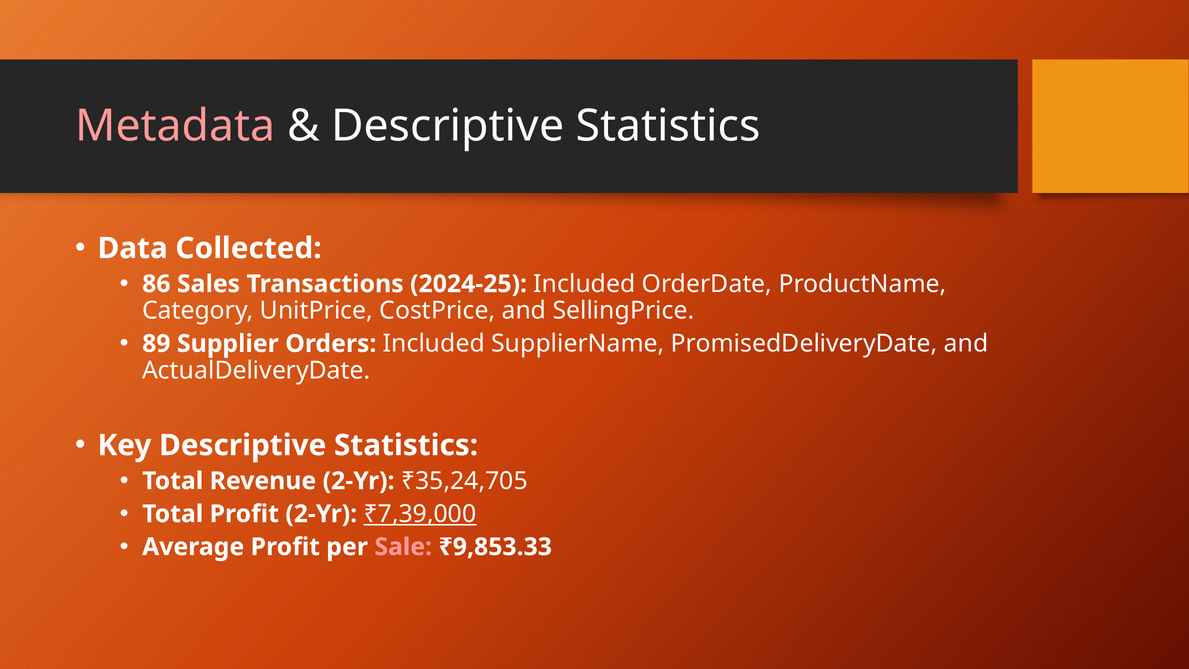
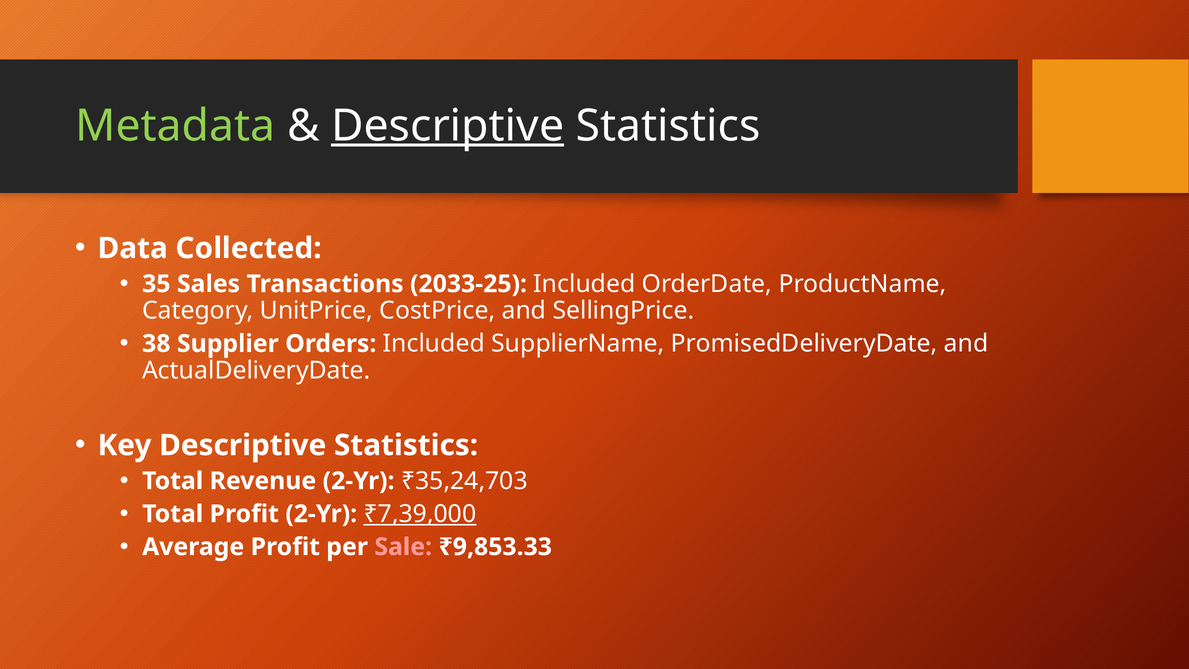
Metadata colour: pink -> light green (175, 126)
Descriptive underline: none -> present (448, 126)
86: 86 -> 35 (156, 284)
2024-25: 2024-25 -> 2033-25 (469, 284)
89: 89 -> 38 (156, 344)
₹35,24,705: ₹35,24,705 -> ₹35,24,703 (464, 481)
